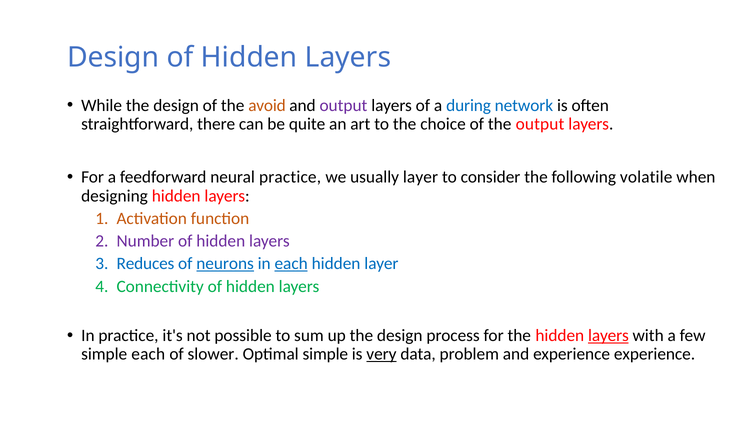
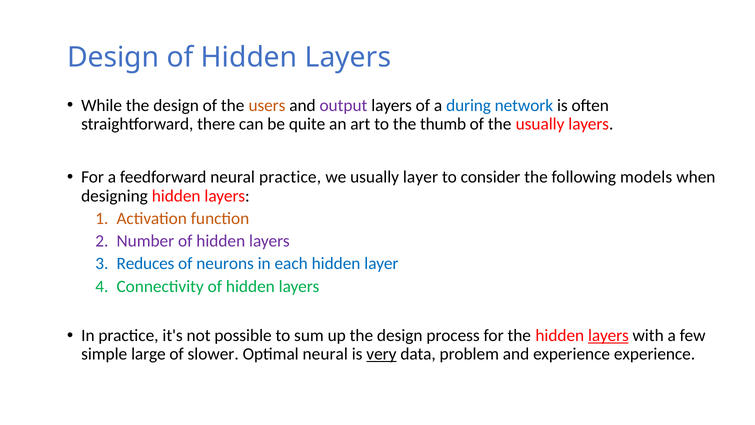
avoid: avoid -> users (267, 105)
choice: choice -> thumb (443, 124)
the output: output -> usually (540, 124)
volatile: volatile -> models (646, 177)
neurons underline: present -> none (225, 264)
each underline: present -> none (291, 264)
simple each: each -> large (148, 354)
Optimal simple: simple -> neural (325, 354)
